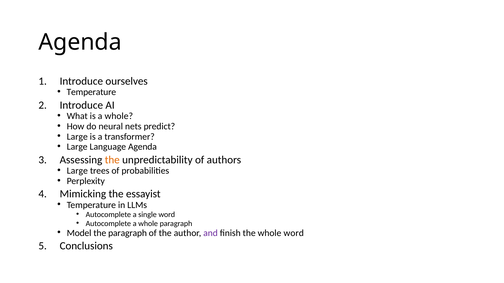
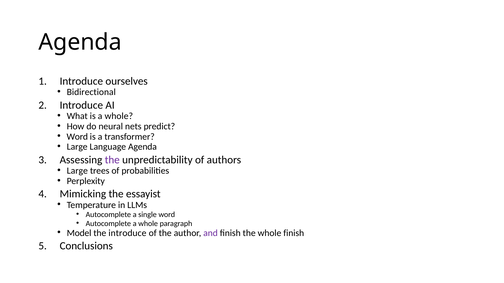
Temperature: Temperature -> Bidirectional (91, 92)
Large: Large -> Word (77, 137)
the colour: orange -> purple (112, 160)
the paragraph: paragraph -> introduce (127, 233)
whole word: word -> finish (294, 233)
